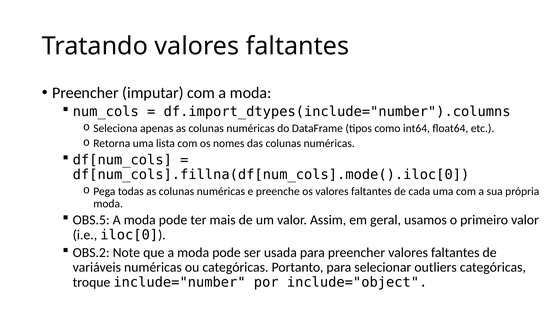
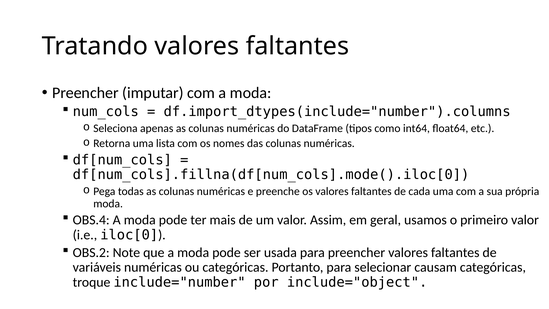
OBS.5: OBS.5 -> OBS.4 (91, 220)
outliers: outliers -> causam (436, 267)
